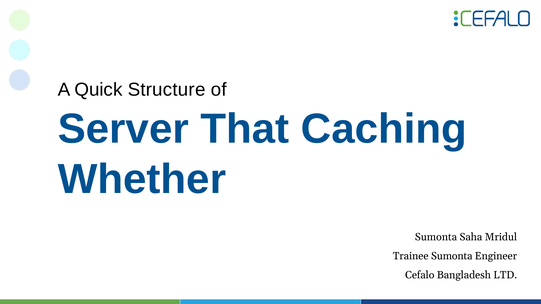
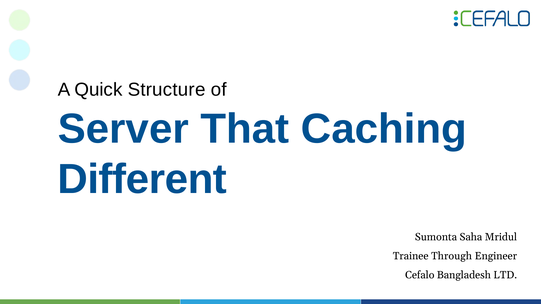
Whether: Whether -> Different (142, 180)
Trainee Sumonta: Sumonta -> Through (452, 256)
